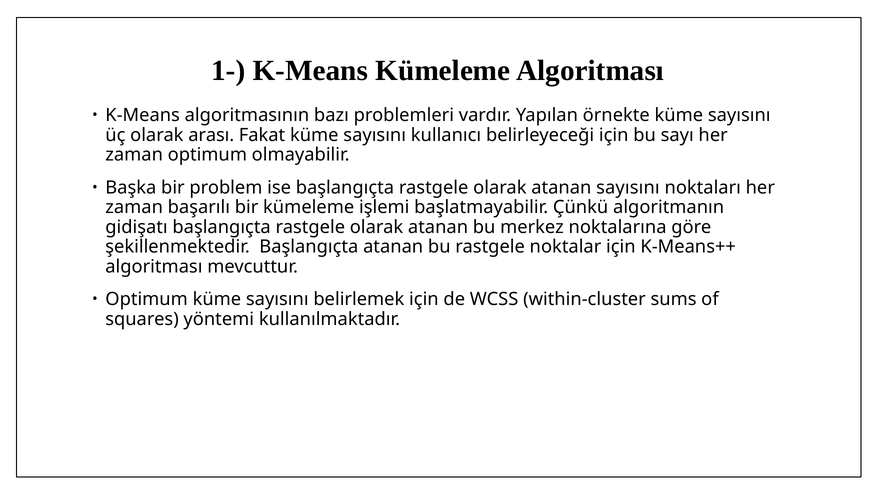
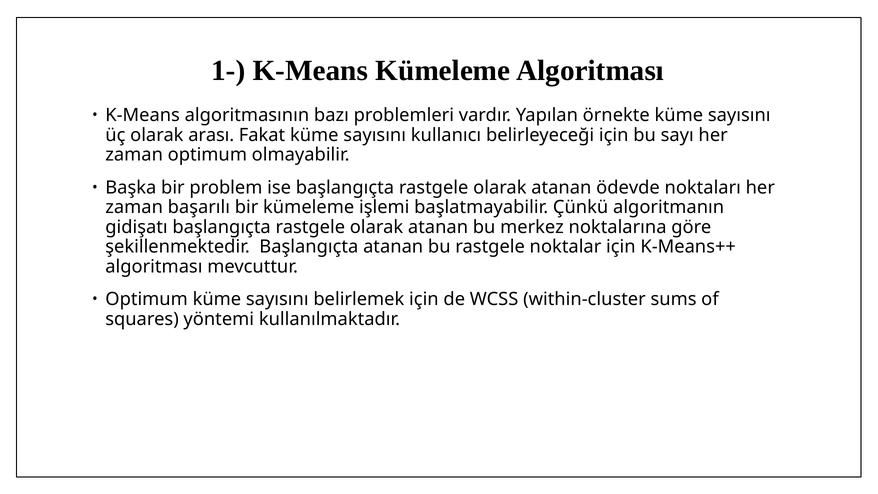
atanan sayısını: sayısını -> ödevde (628, 187)
